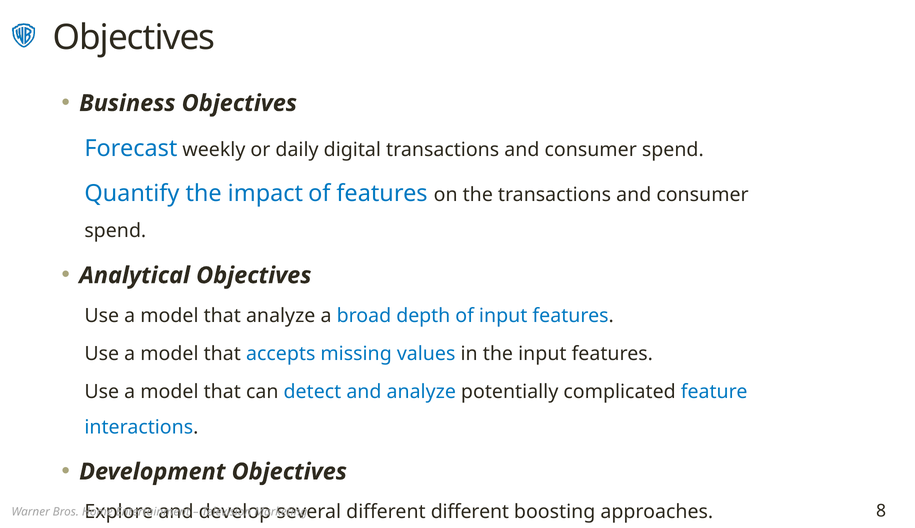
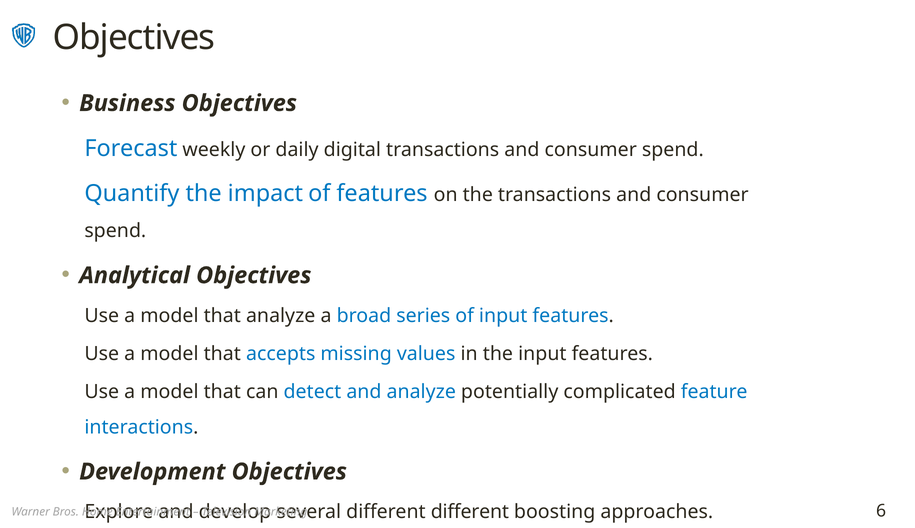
depth: depth -> series (423, 316)
8: 8 -> 6 (881, 511)
